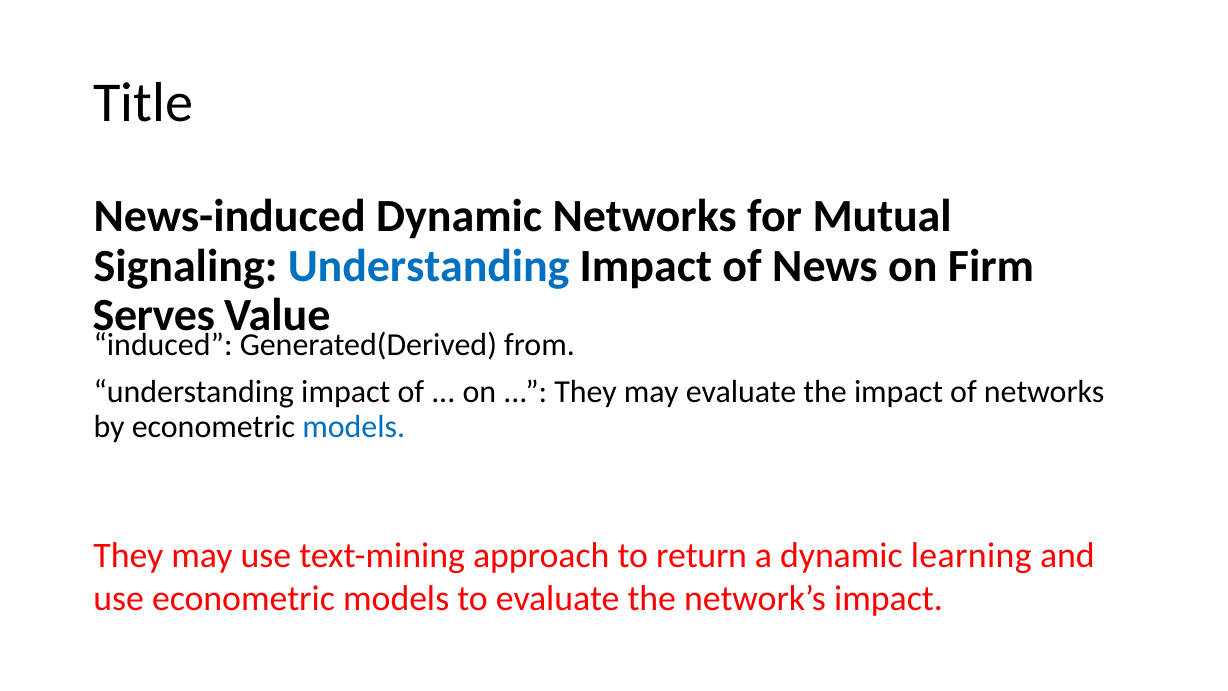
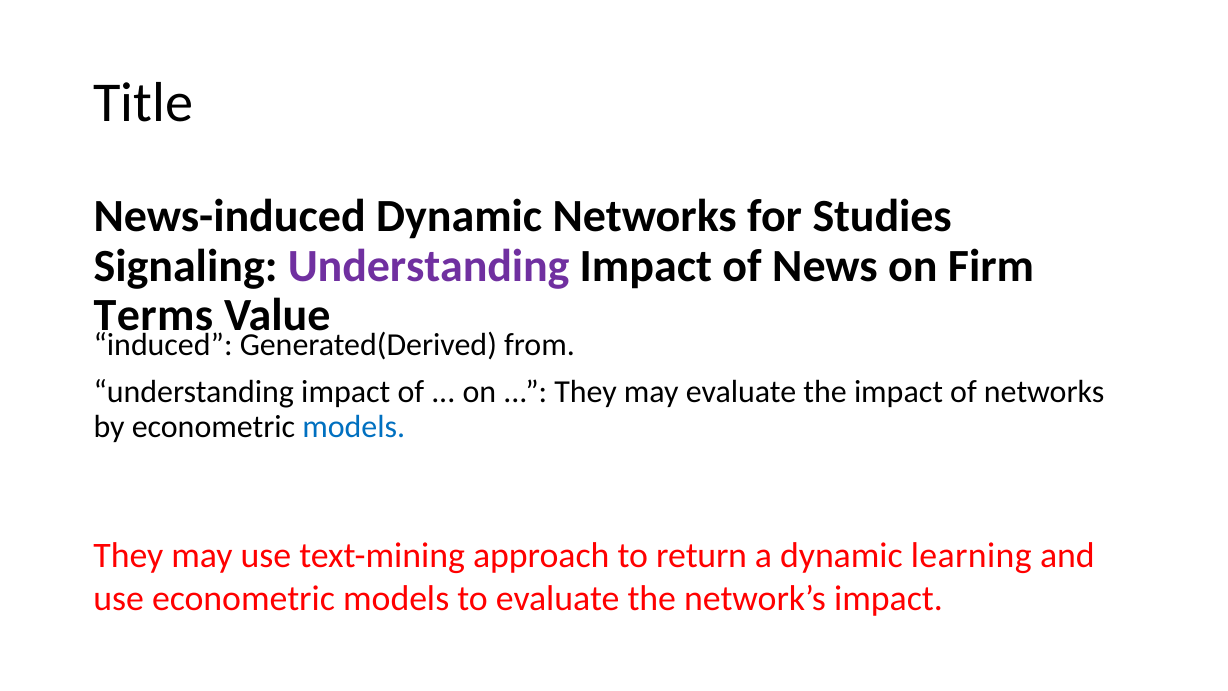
Mutual: Mutual -> Studies (882, 216)
Understanding colour: blue -> purple (429, 266)
Serves: Serves -> Terms (153, 316)
